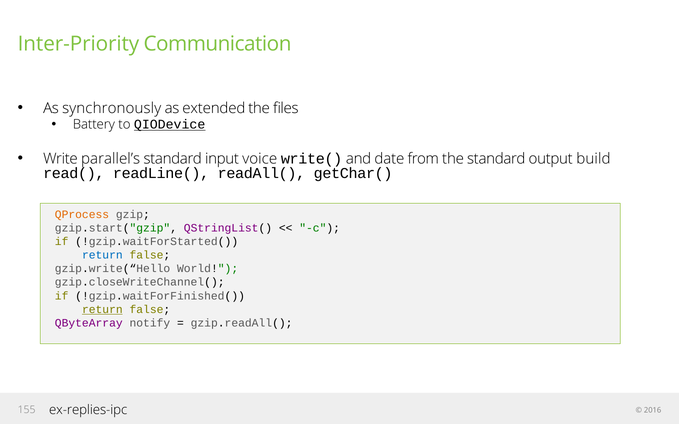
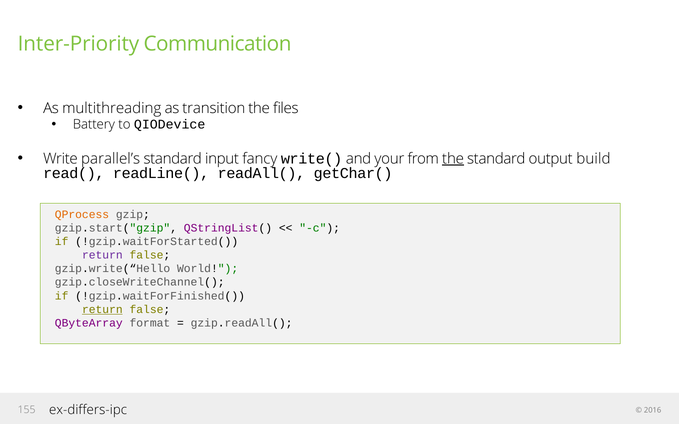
synchronously: synchronously -> multithreading (112, 108)
extended: extended -> transition (214, 108)
QIODevice underline: present -> none (170, 125)
voice: voice -> fancy (260, 159)
date: date -> your (389, 159)
the underline: none -> present (453, 159)
return colour: blue -> purple (102, 255)
notify: notify -> format (150, 323)
ex-replies-ipc: ex-replies-ipc -> ex-differs-ipc (88, 410)
